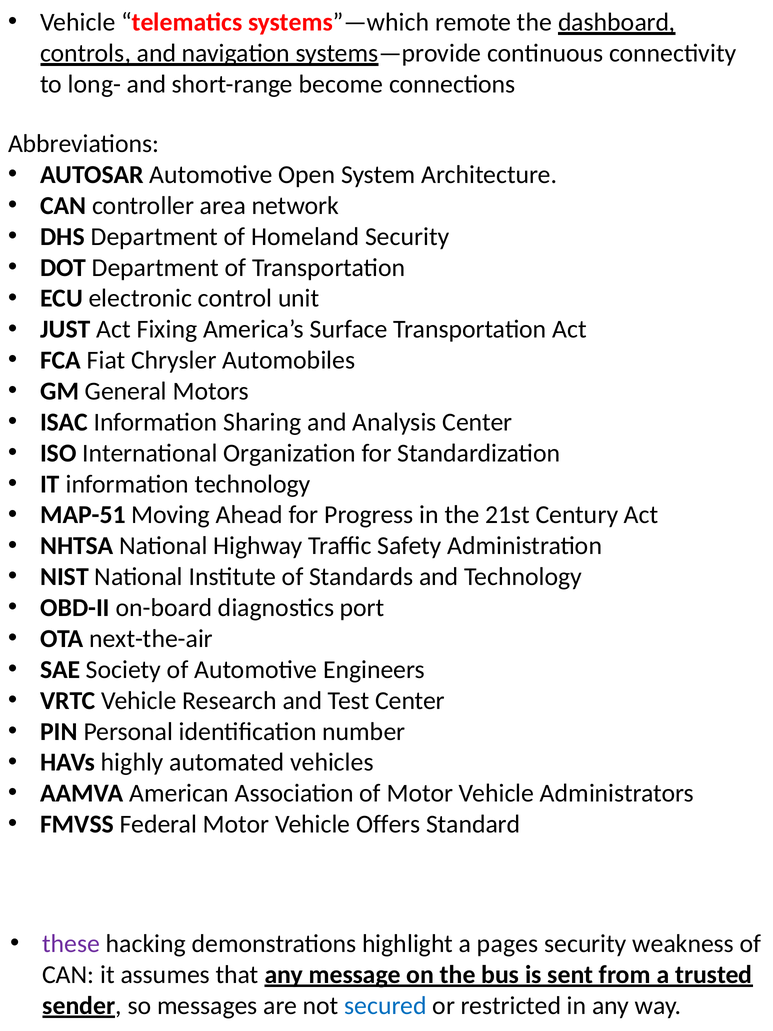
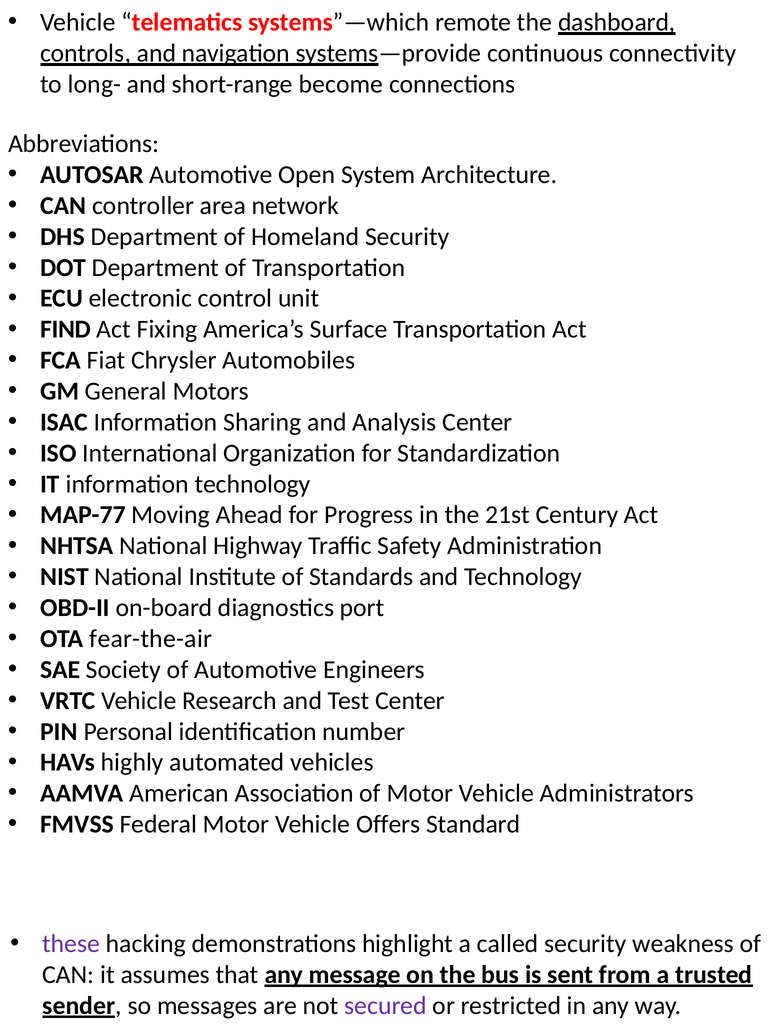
JUST: JUST -> FIND (66, 329)
MAP-51: MAP-51 -> MAP-77 (83, 515)
next-the-air: next-the-air -> fear-the-air (151, 639)
pages: pages -> called (508, 943)
secured colour: blue -> purple (386, 1005)
